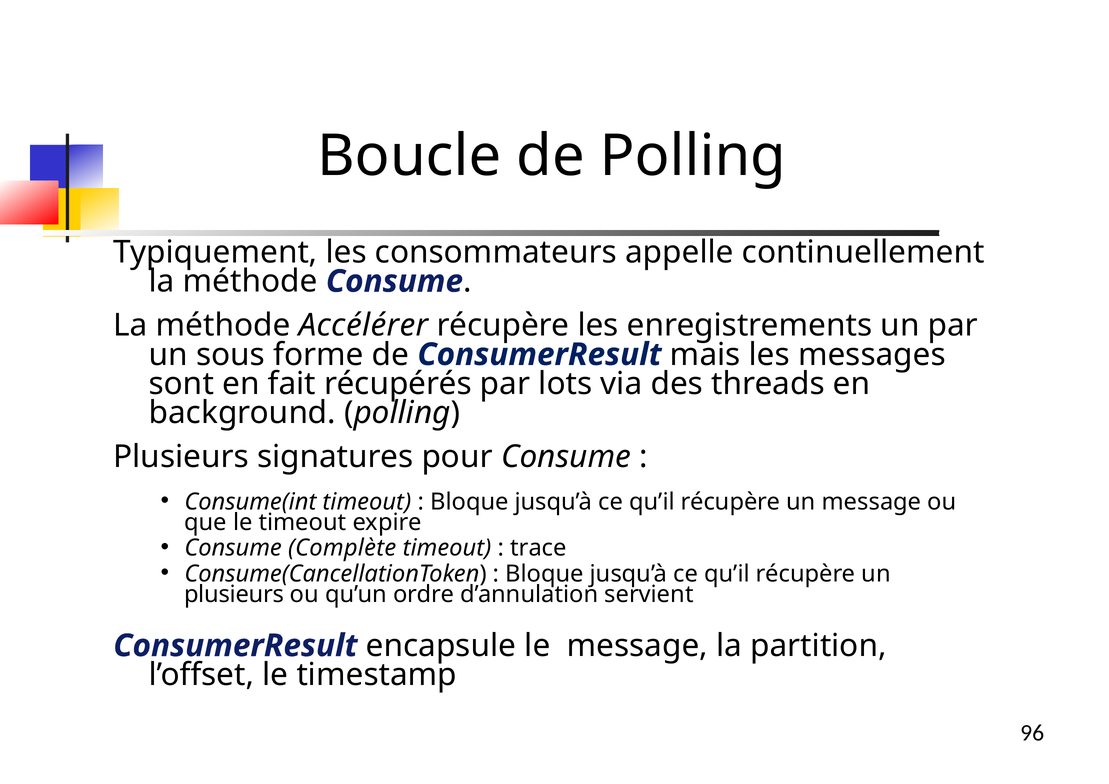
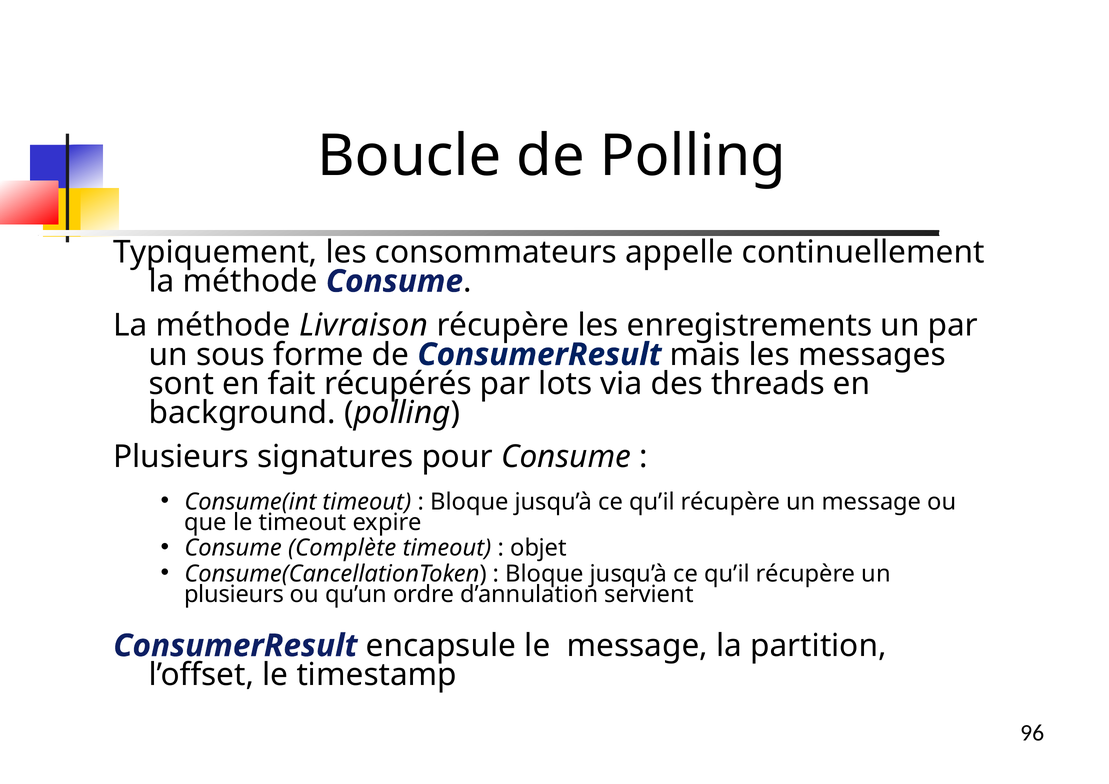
Accélérer: Accélérer -> Livraison (364, 326)
trace: trace -> objet (539, 548)
